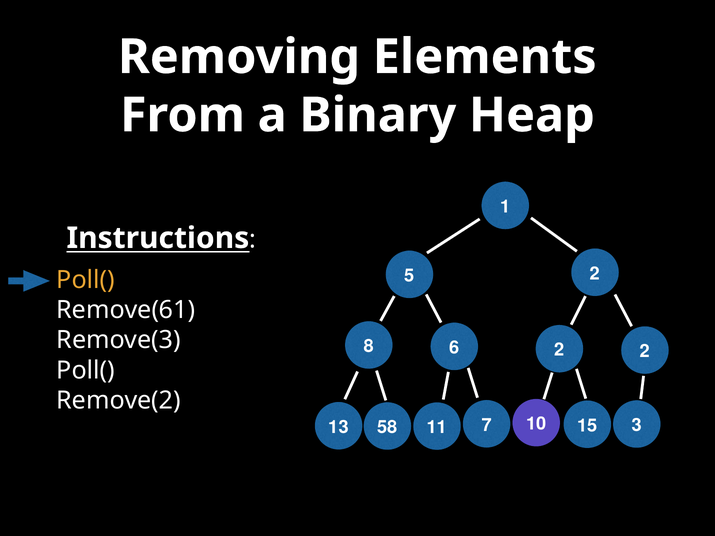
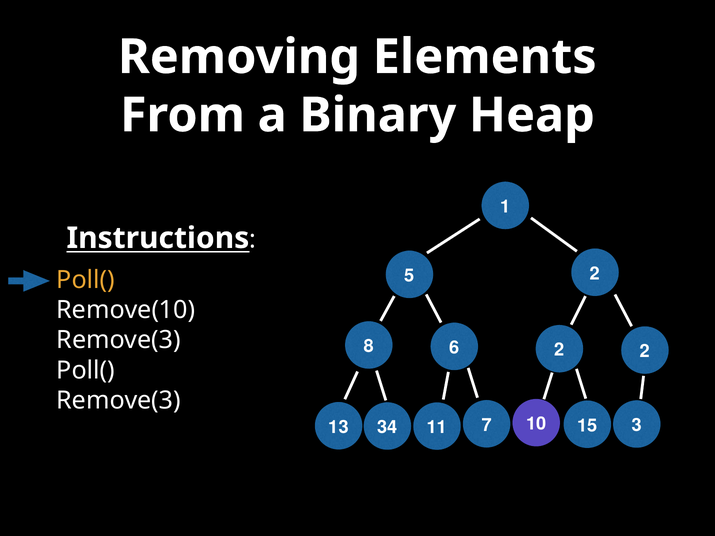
Remove(61: Remove(61 -> Remove(10 (126, 310)
Remove(2: Remove(2 -> Remove(3 (119, 401)
58: 58 -> 34 (387, 427)
